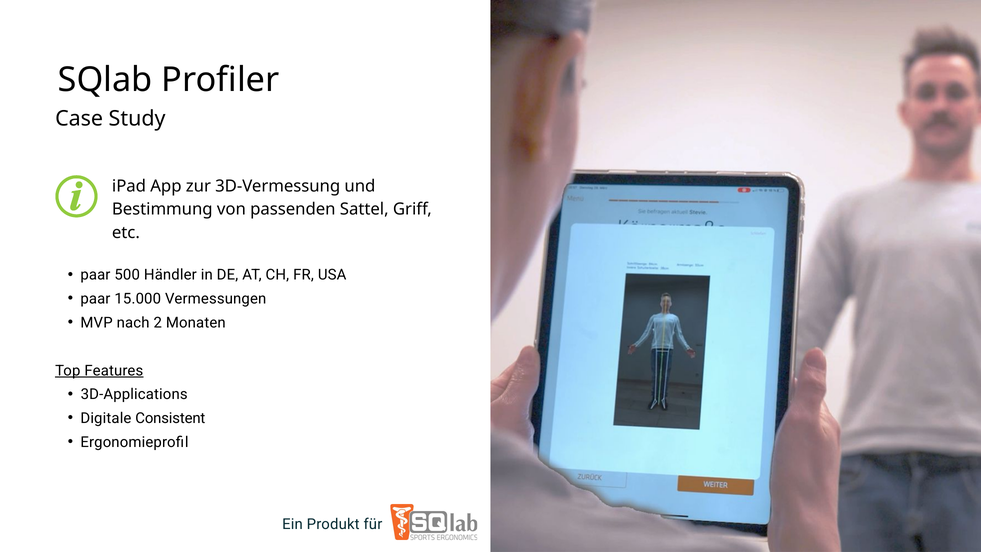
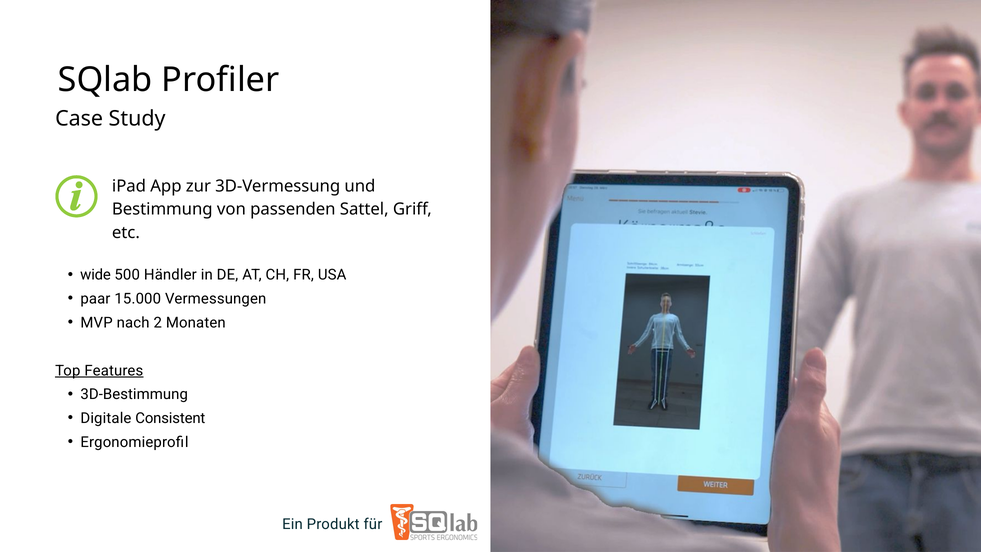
paar: paar -> wide (96, 275)
3D-Applications: 3D-Applications -> 3D-Bestimmung (134, 394)
